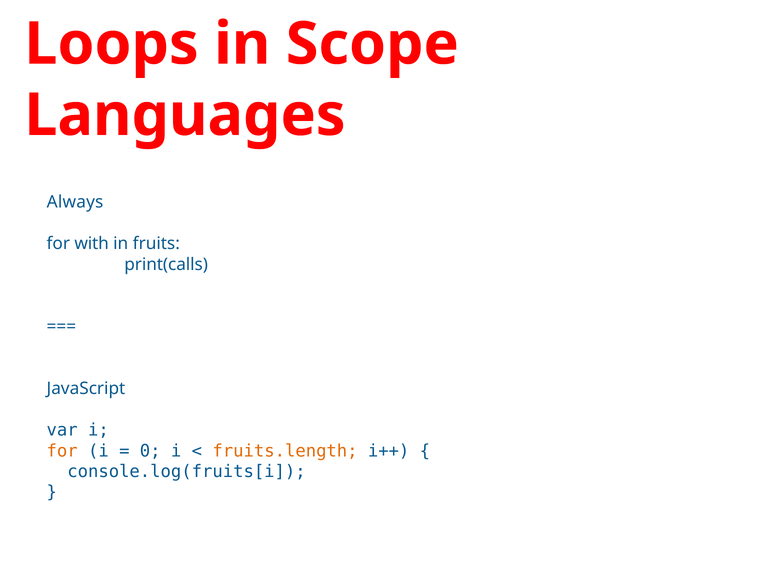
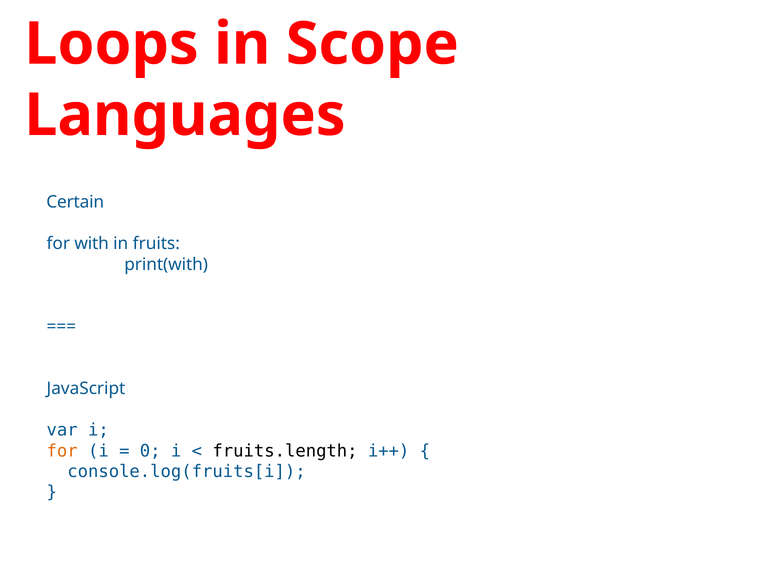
Always: Always -> Certain (75, 202)
print(calls: print(calls -> print(with (166, 264)
fruits.length colour: orange -> black (285, 451)
